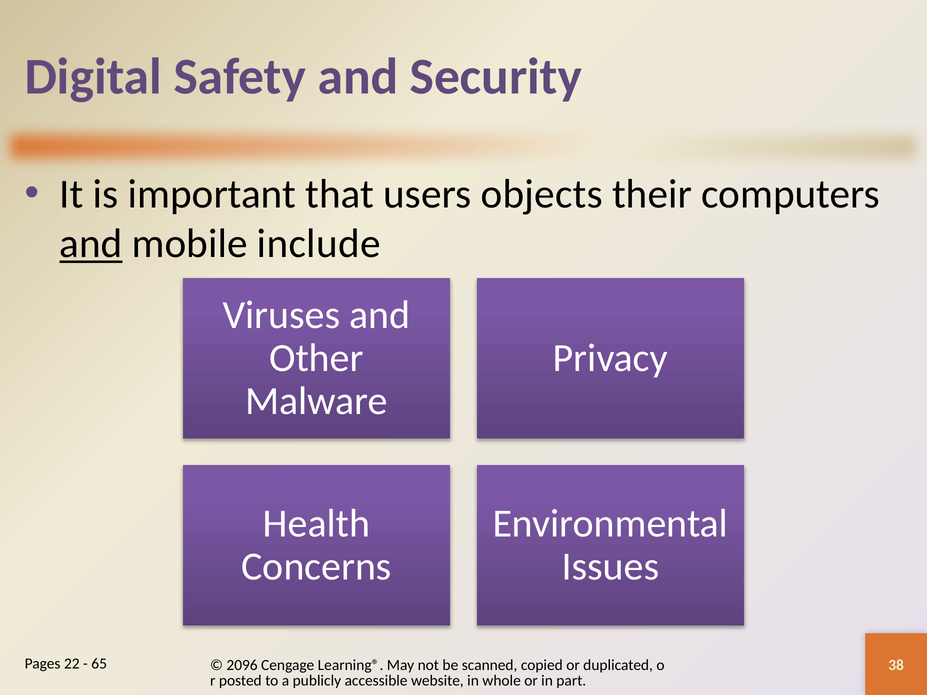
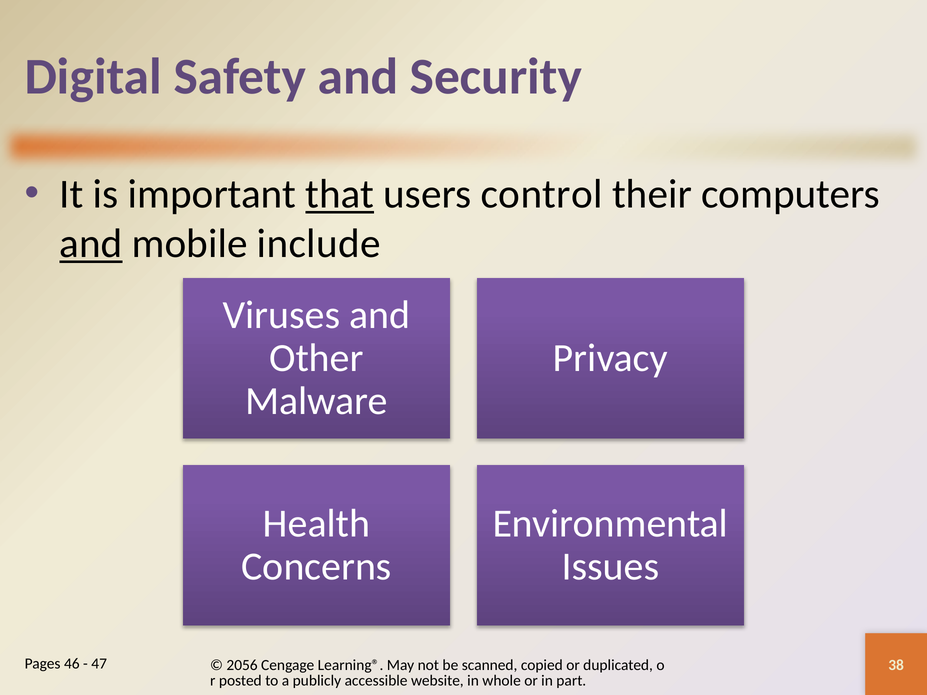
that underline: none -> present (340, 194)
objects: objects -> control (542, 194)
22: 22 -> 46 (72, 664)
65: 65 -> 47 (99, 664)
2096: 2096 -> 2056 (242, 665)
